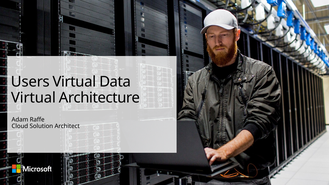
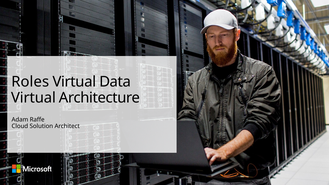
Users: Users -> Roles (30, 82)
